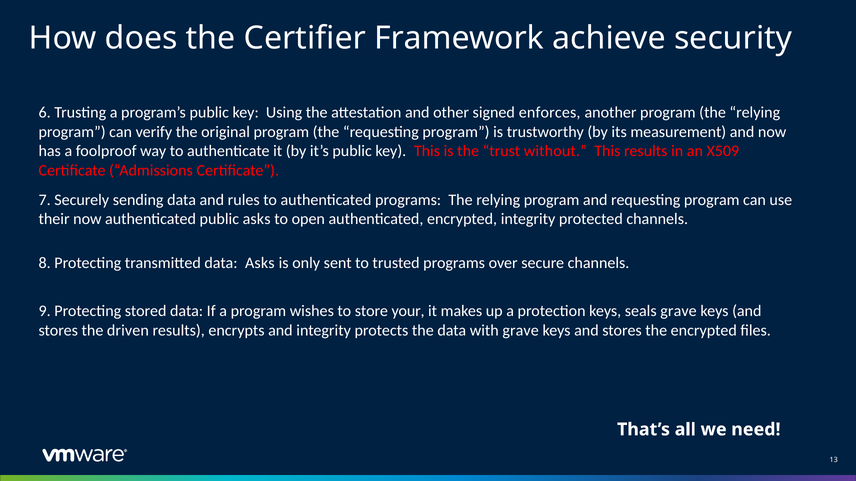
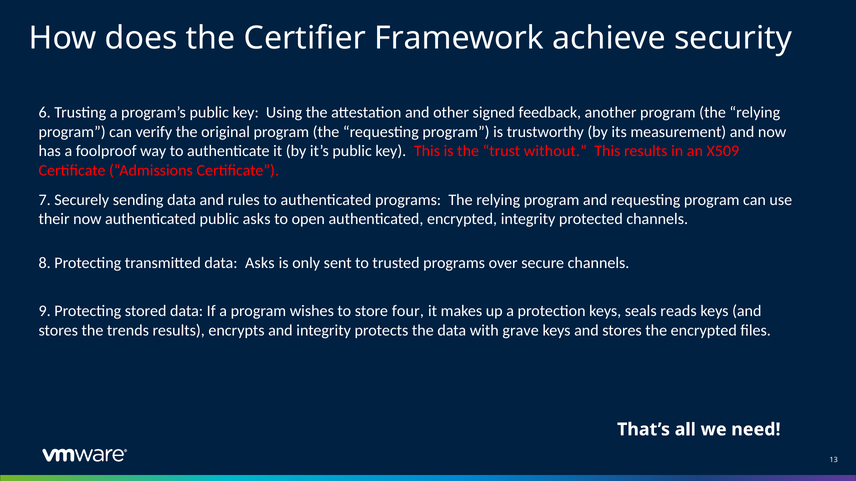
enforces: enforces -> feedback (550, 113)
your: your -> four (408, 311)
seals grave: grave -> reads (679, 311)
driven: driven -> trends (128, 331)
